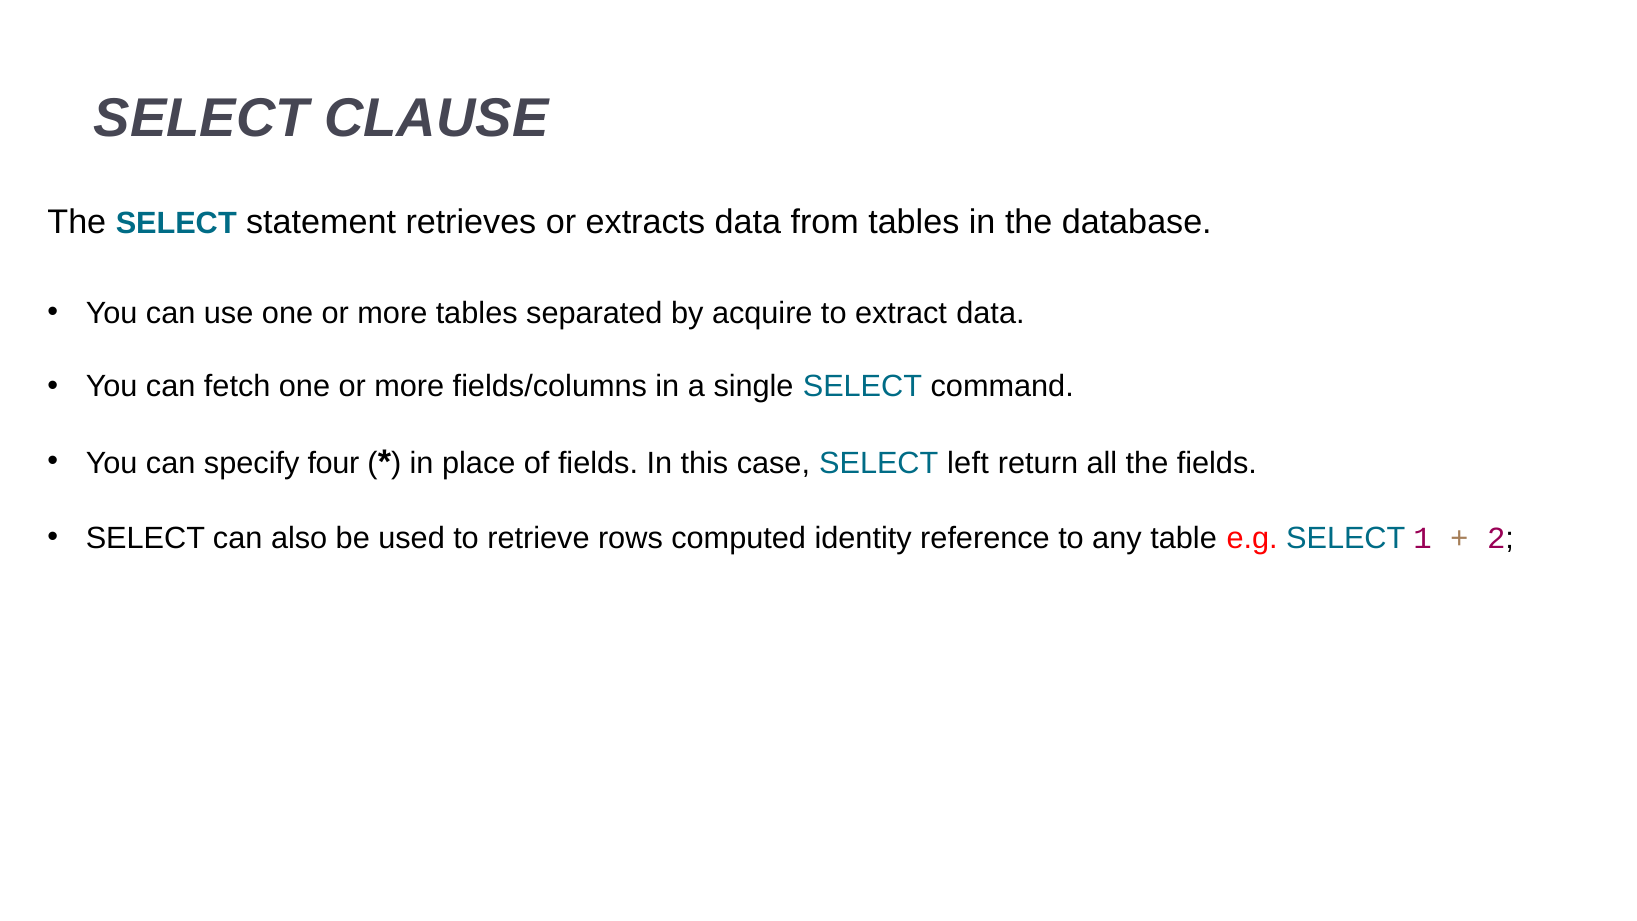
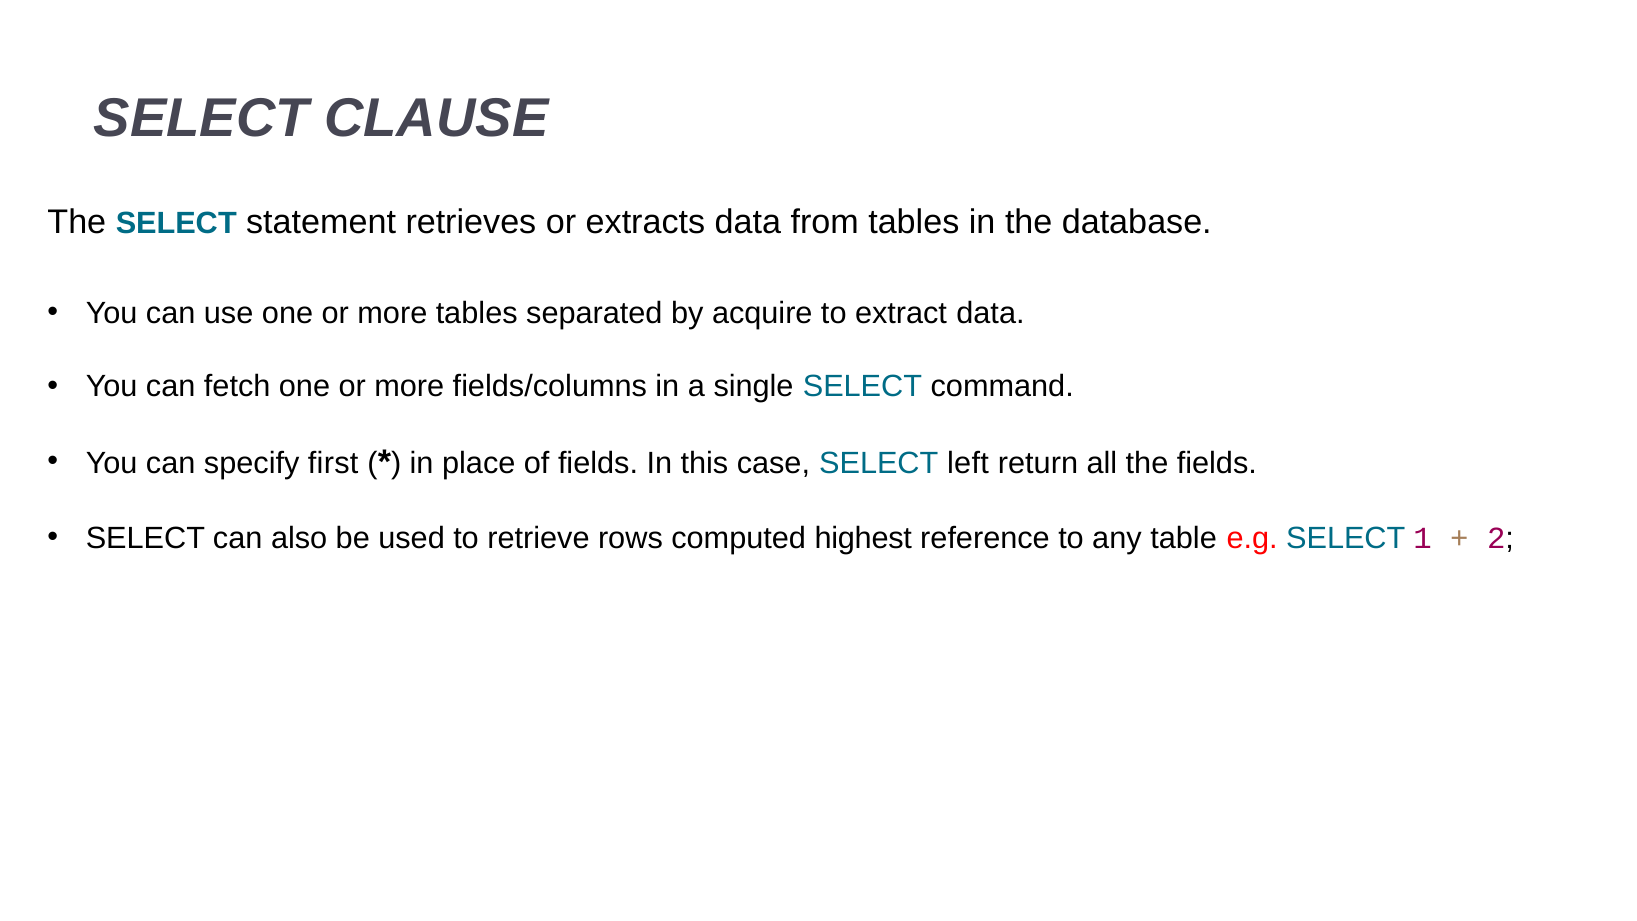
four: four -> first (333, 464)
identity: identity -> highest (863, 538)
